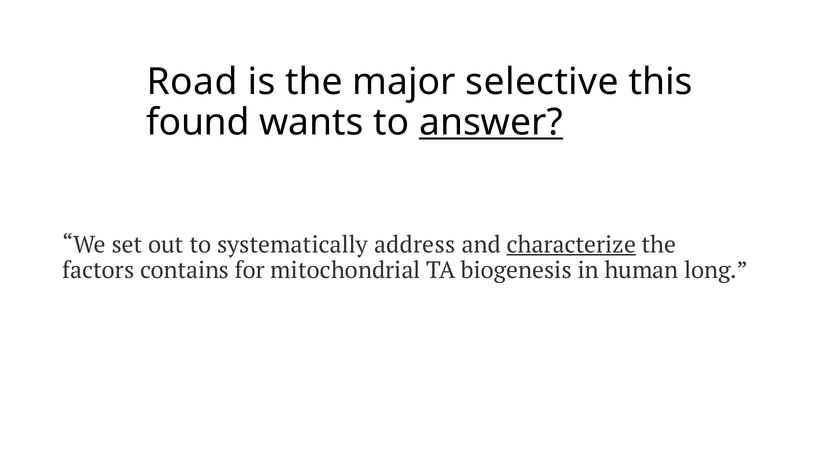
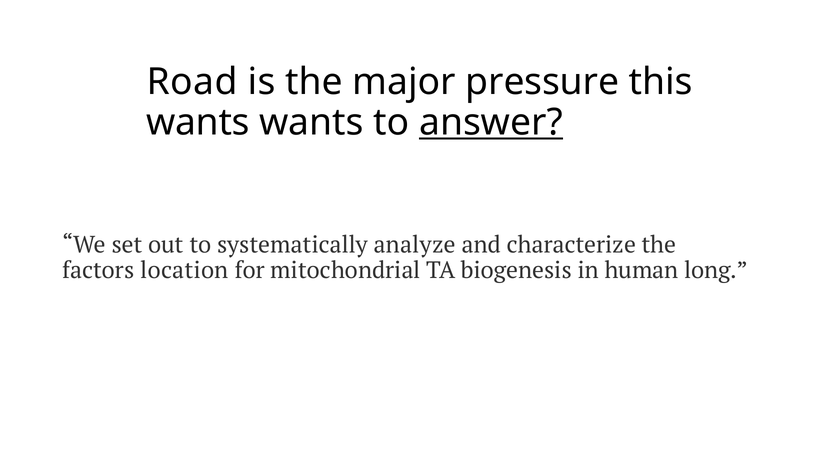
selective: selective -> pressure (542, 82)
found: found -> wants (198, 122)
address: address -> analyze (415, 245)
characterize underline: present -> none (571, 245)
contains: contains -> location (184, 270)
